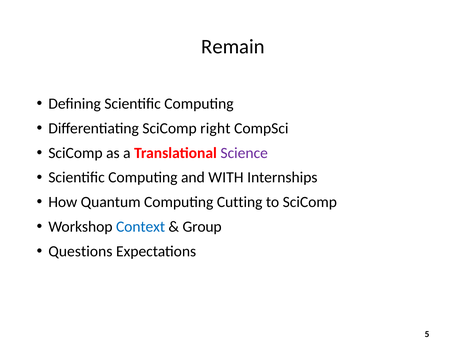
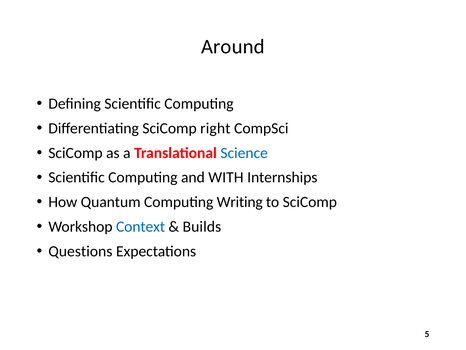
Remain: Remain -> Around (233, 47)
Science colour: purple -> blue (244, 153)
Cutting: Cutting -> Writing (240, 202)
Group: Group -> Builds (202, 226)
